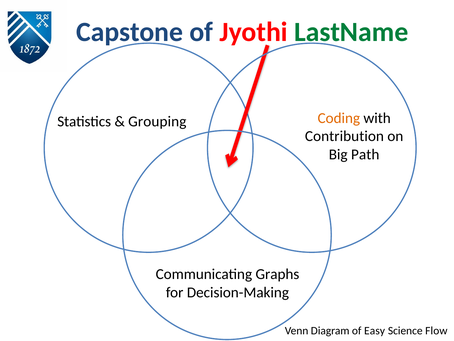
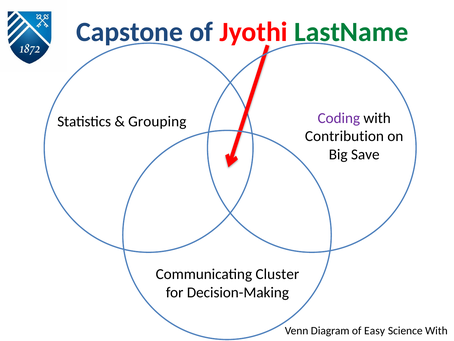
Coding colour: orange -> purple (339, 118)
Path: Path -> Save (365, 154)
Graphs: Graphs -> Cluster (277, 274)
Science Flow: Flow -> With (436, 330)
